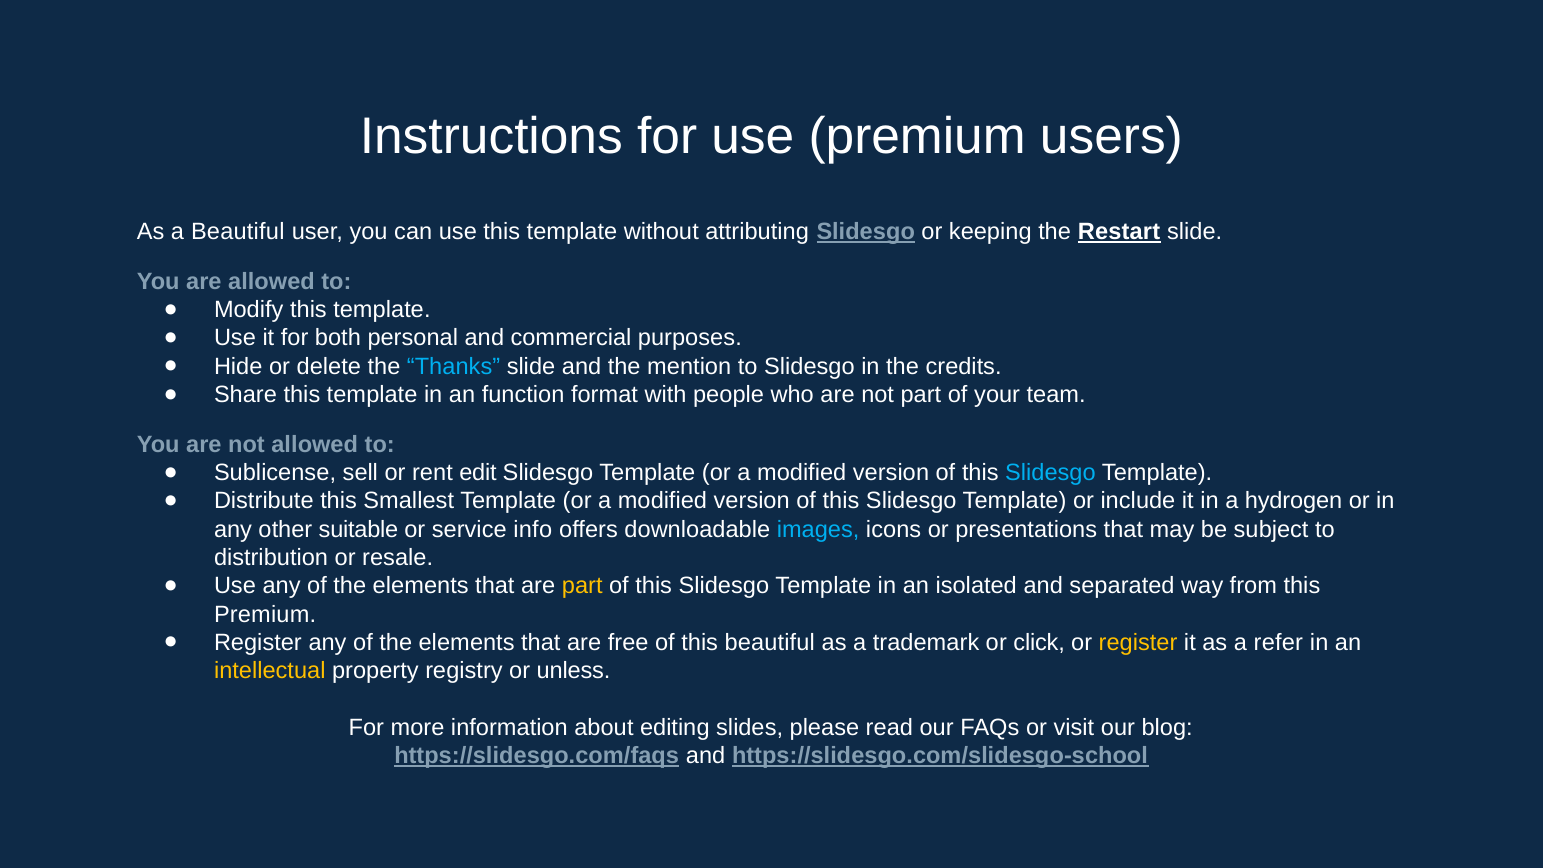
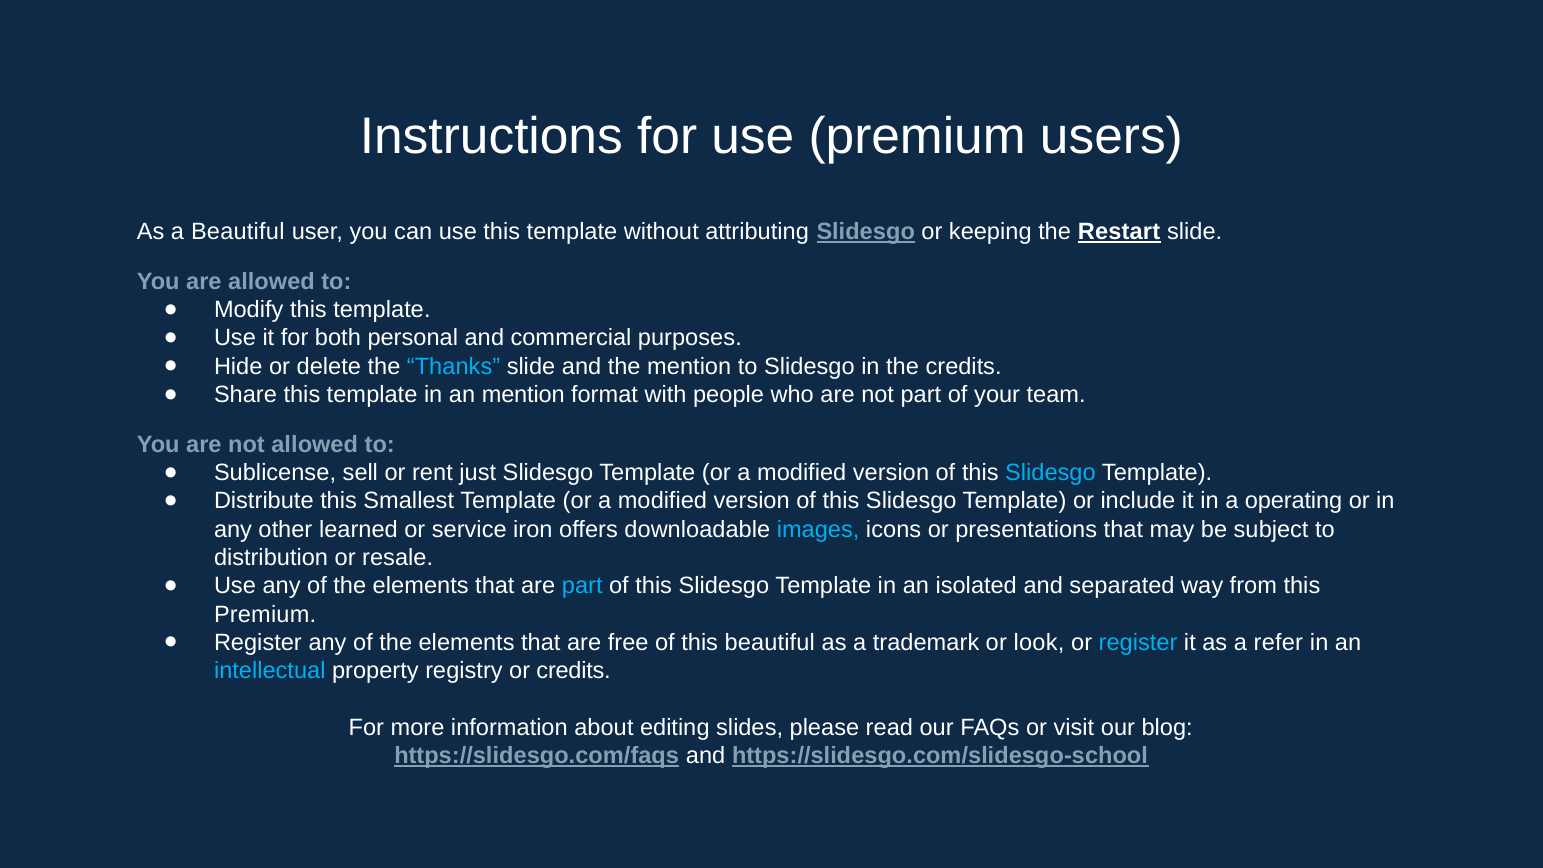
an function: function -> mention (523, 395)
edit: edit -> just (478, 473)
hydrogen: hydrogen -> operating (1294, 501)
suitable: suitable -> learned (358, 529)
info: info -> iron (533, 529)
part colour: yellow -> light blue (582, 586)
click: click -> look (1039, 643)
register colour: yellow -> light blue (1138, 643)
intellectual colour: yellow -> light blue (270, 671)
or unless: unless -> credits (574, 671)
